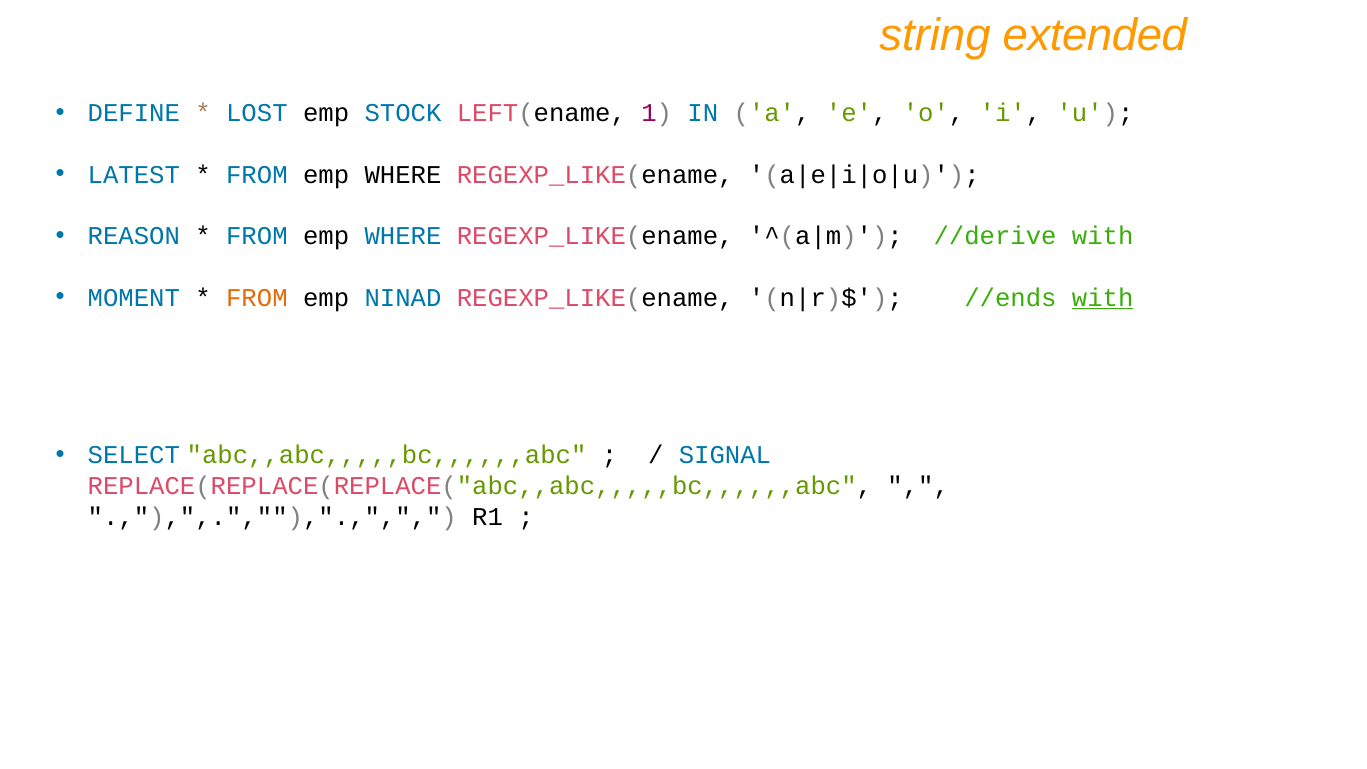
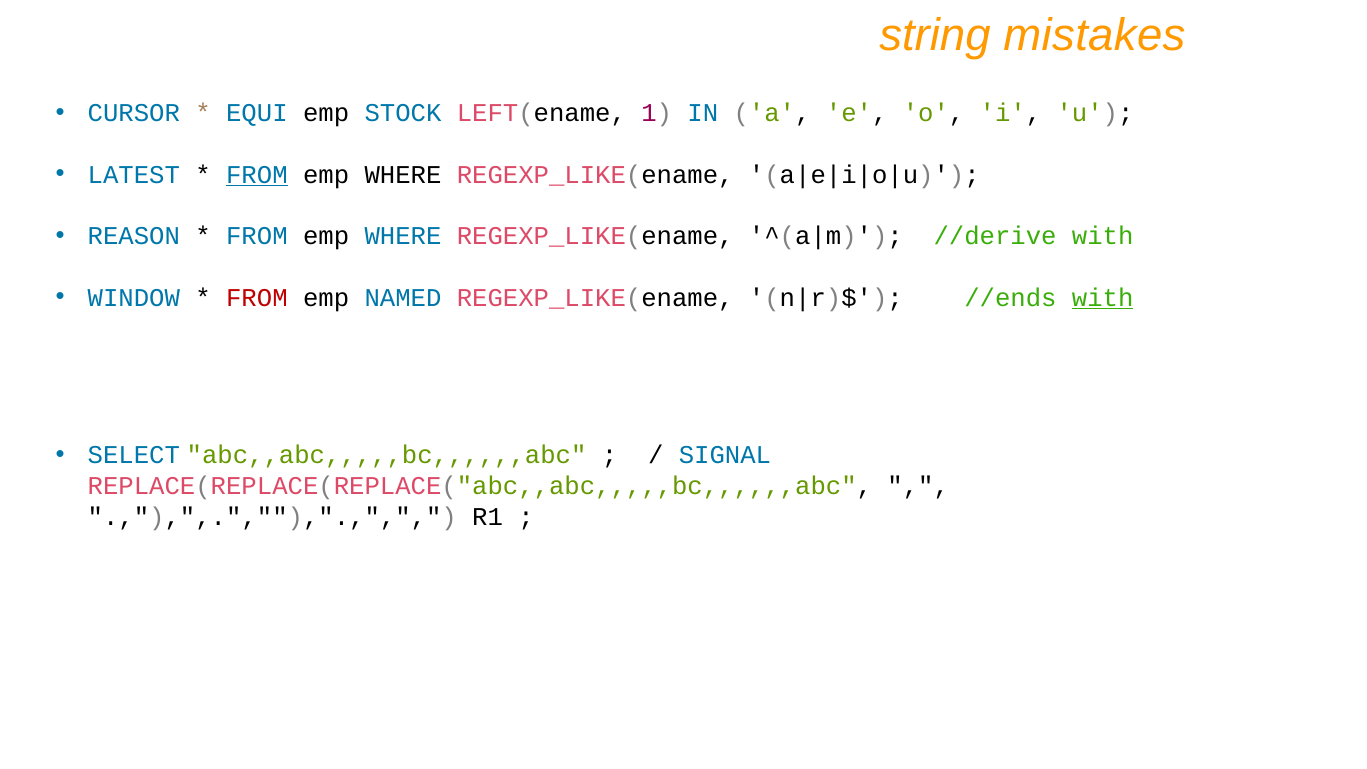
extended: extended -> mistakes (1094, 36)
DEFINE: DEFINE -> CURSOR (134, 113)
LOST: LOST -> EQUI (257, 113)
FROM underline: none -> present (257, 175)
MOMENT: MOMENT -> WINDOW (134, 298)
FROM colour: orange -> red (257, 298)
NINAD: NINAD -> NAMED (403, 298)
